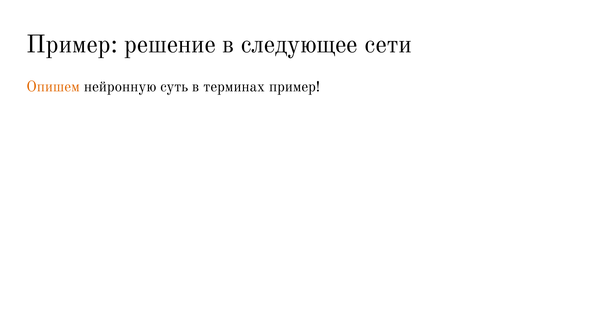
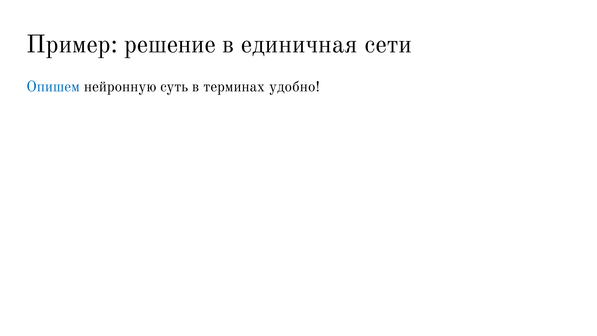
следующее: следующее -> единичная (299, 44)
Опишем colour: orange -> blue (53, 86)
терминах пример: пример -> удобно (294, 86)
